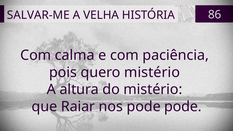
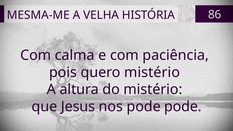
SALVAR-ME: SALVAR-ME -> MESMA-ME (38, 15)
Raiar: Raiar -> Jesus (78, 107)
